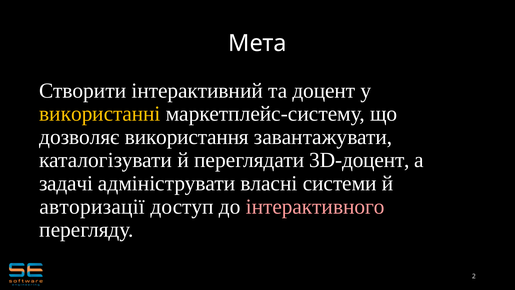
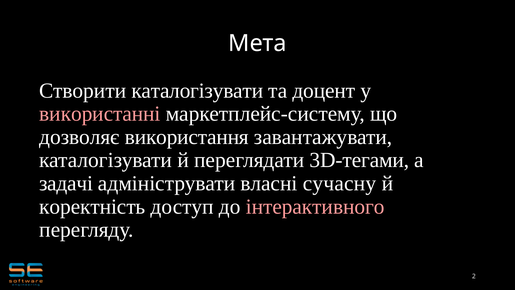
Створити інтерактивний: інтерактивний -> каталогізувати (197, 90)
використанні colour: yellow -> pink (100, 114)
3D-доцент: 3D-доцент -> 3D-тегами (359, 160)
системи: системи -> сучасну (340, 183)
авторизації: авторизації -> коректність (92, 206)
